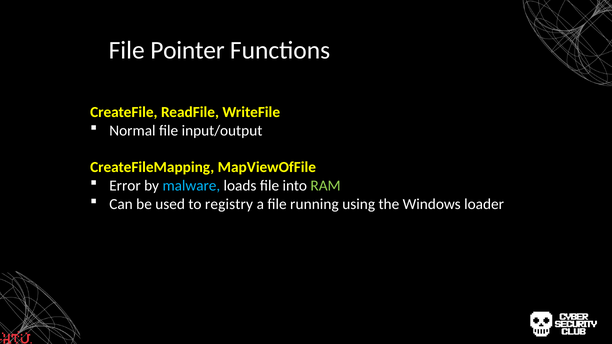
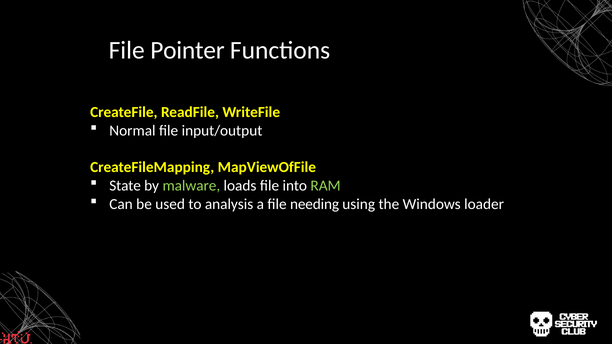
Error: Error -> State (125, 186)
malware colour: light blue -> light green (191, 186)
registry: registry -> analysis (229, 204)
running: running -> needing (315, 204)
